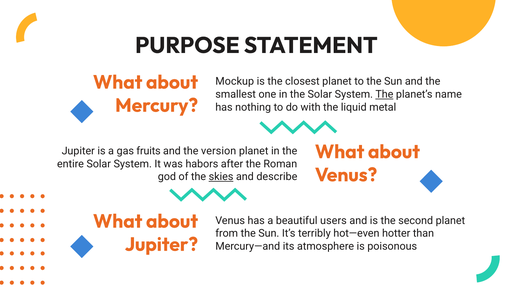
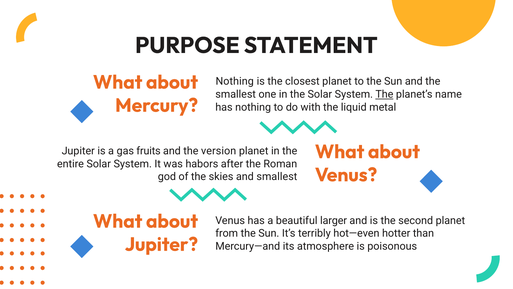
Mockup: Mockup -> Nothing (235, 81)
skies underline: present -> none (221, 176)
and describe: describe -> smallest (277, 176)
users: users -> larger (334, 220)
